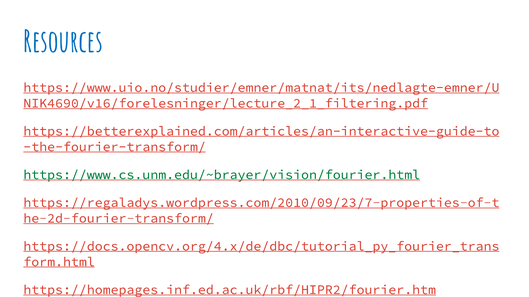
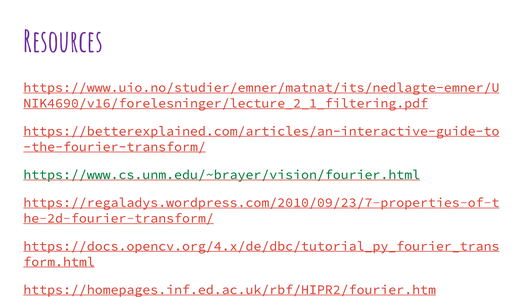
Resources colour: blue -> purple (63, 42)
